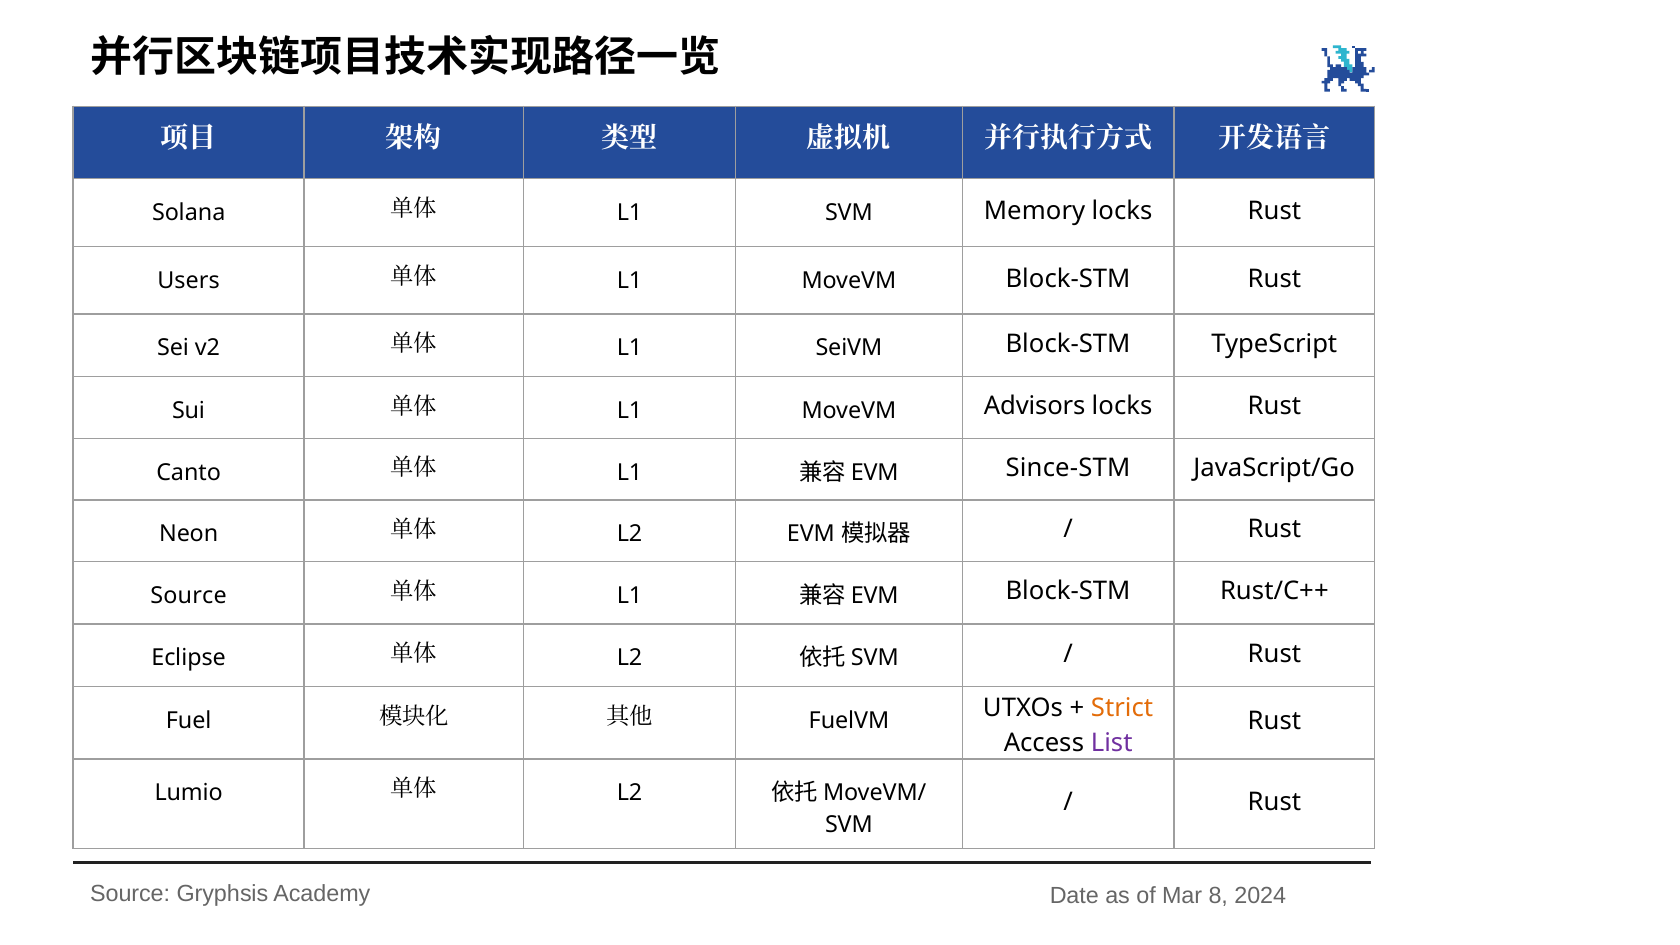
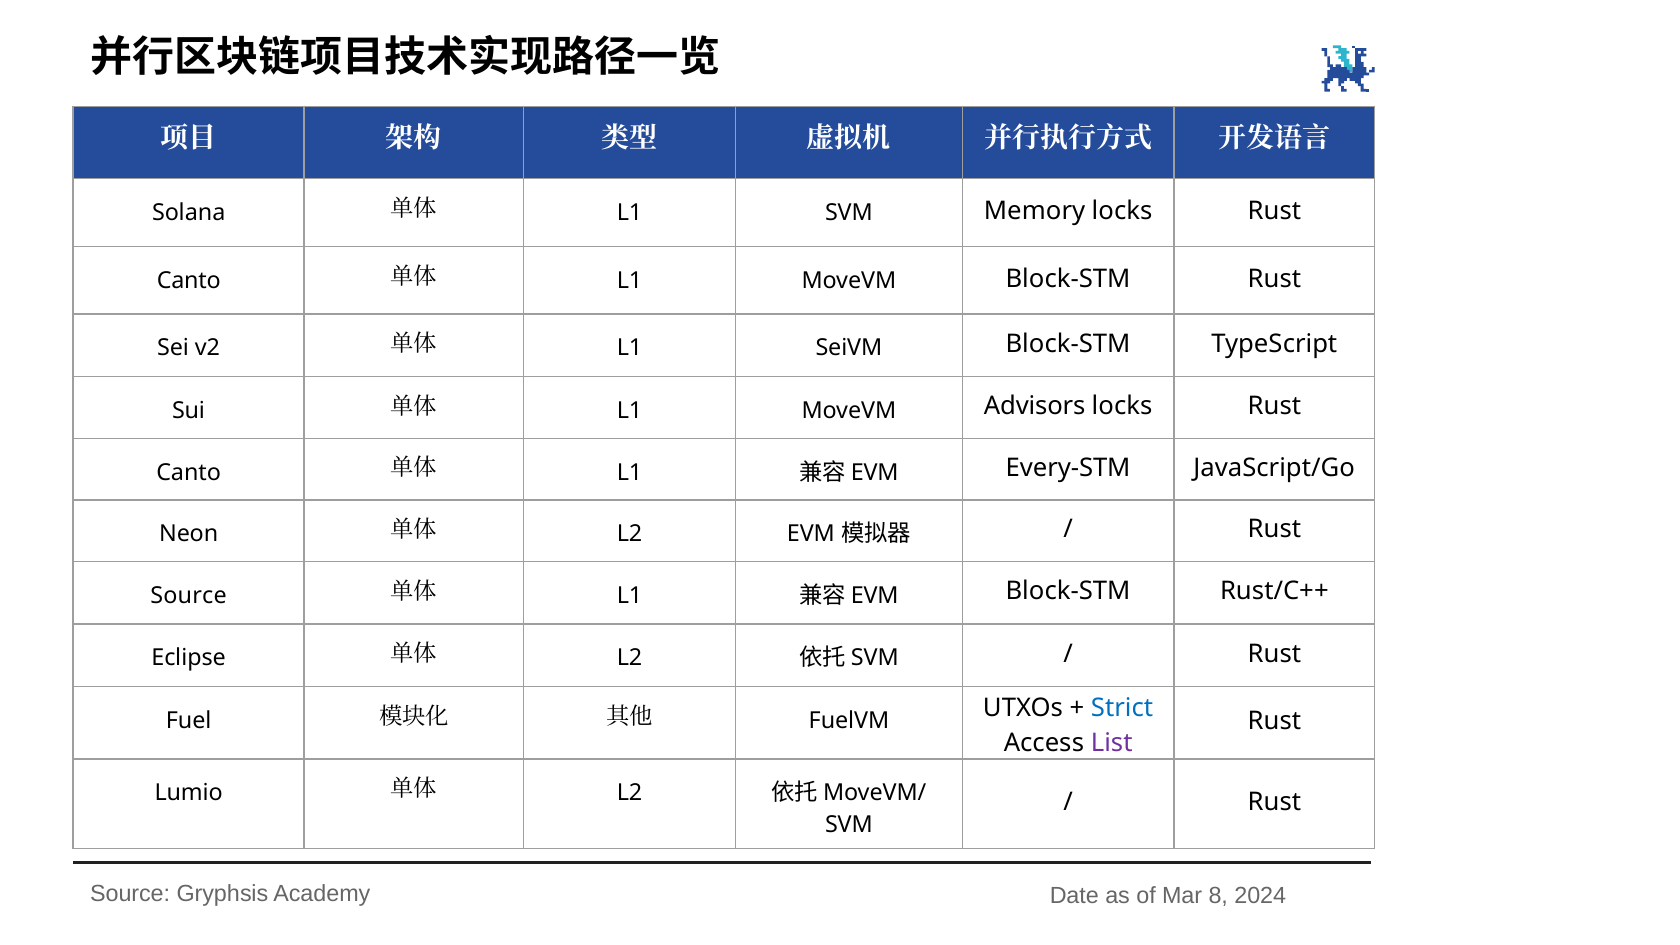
Users: Users -> Canto (189, 281)
Since-STM: Since-STM -> Every-STM (1068, 468)
Strict colour: orange -> blue (1122, 708)
